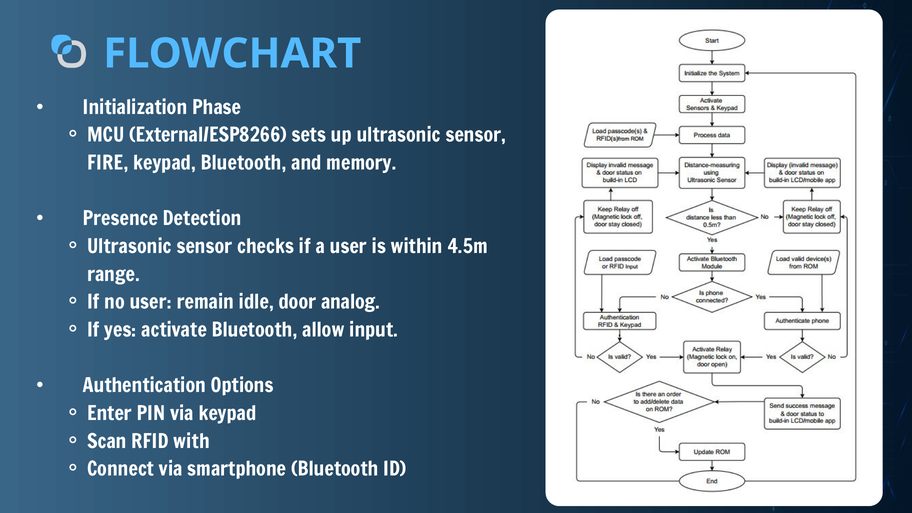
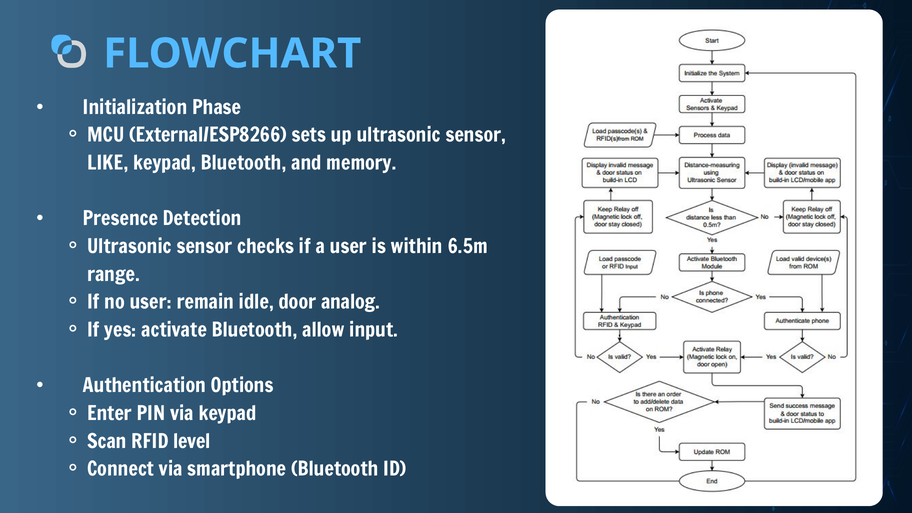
FIRE: FIRE -> LIKE (108, 163)
4.5m: 4.5m -> 6.5m (468, 247)
with: with -> level (192, 442)
